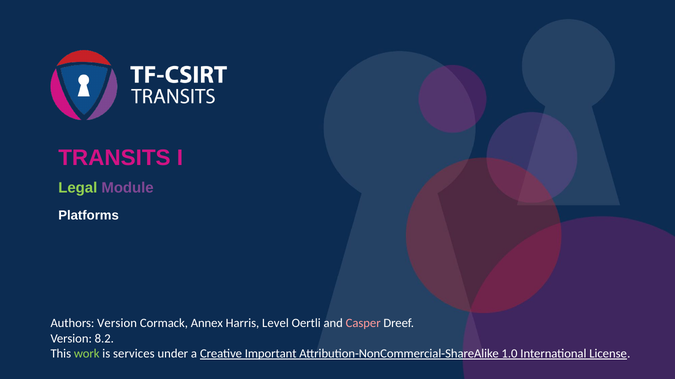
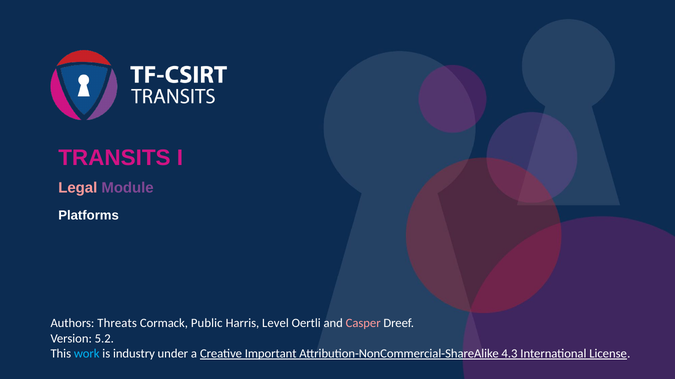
Legal colour: light green -> pink (78, 188)
Authors Version: Version -> Threats (117, 324)
Annex: Annex -> Public (207, 324)
8.2: 8.2 -> 5.2 (104, 339)
work colour: light green -> light blue (87, 354)
services: services -> industry (134, 354)
1.0: 1.0 -> 4.3 (509, 354)
